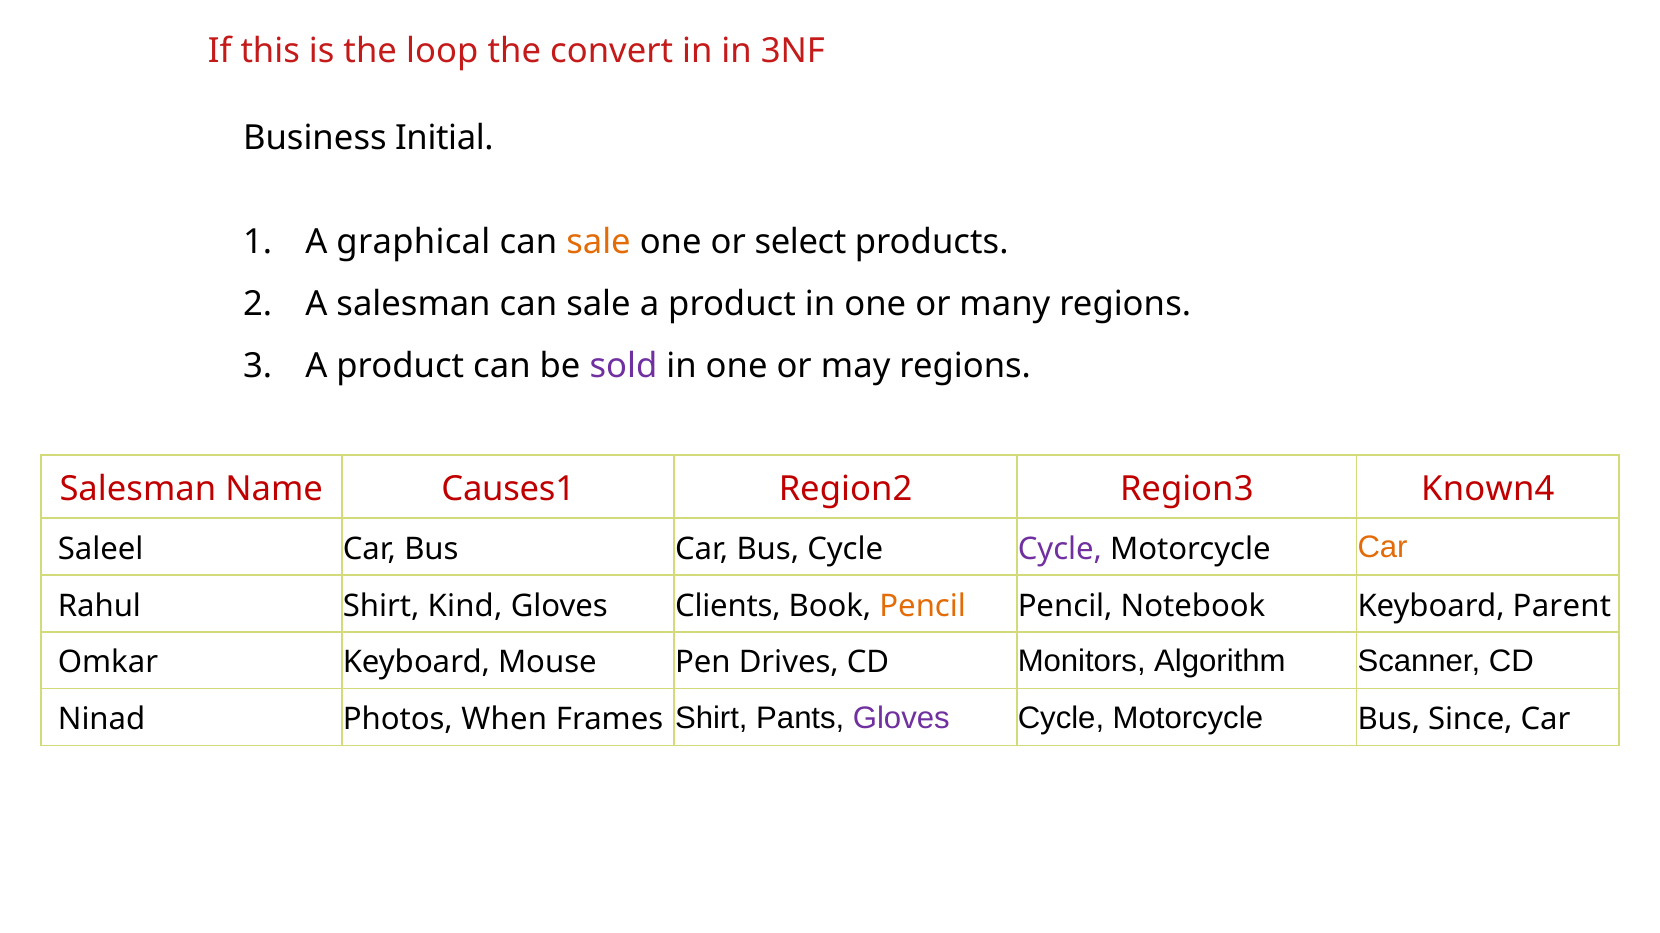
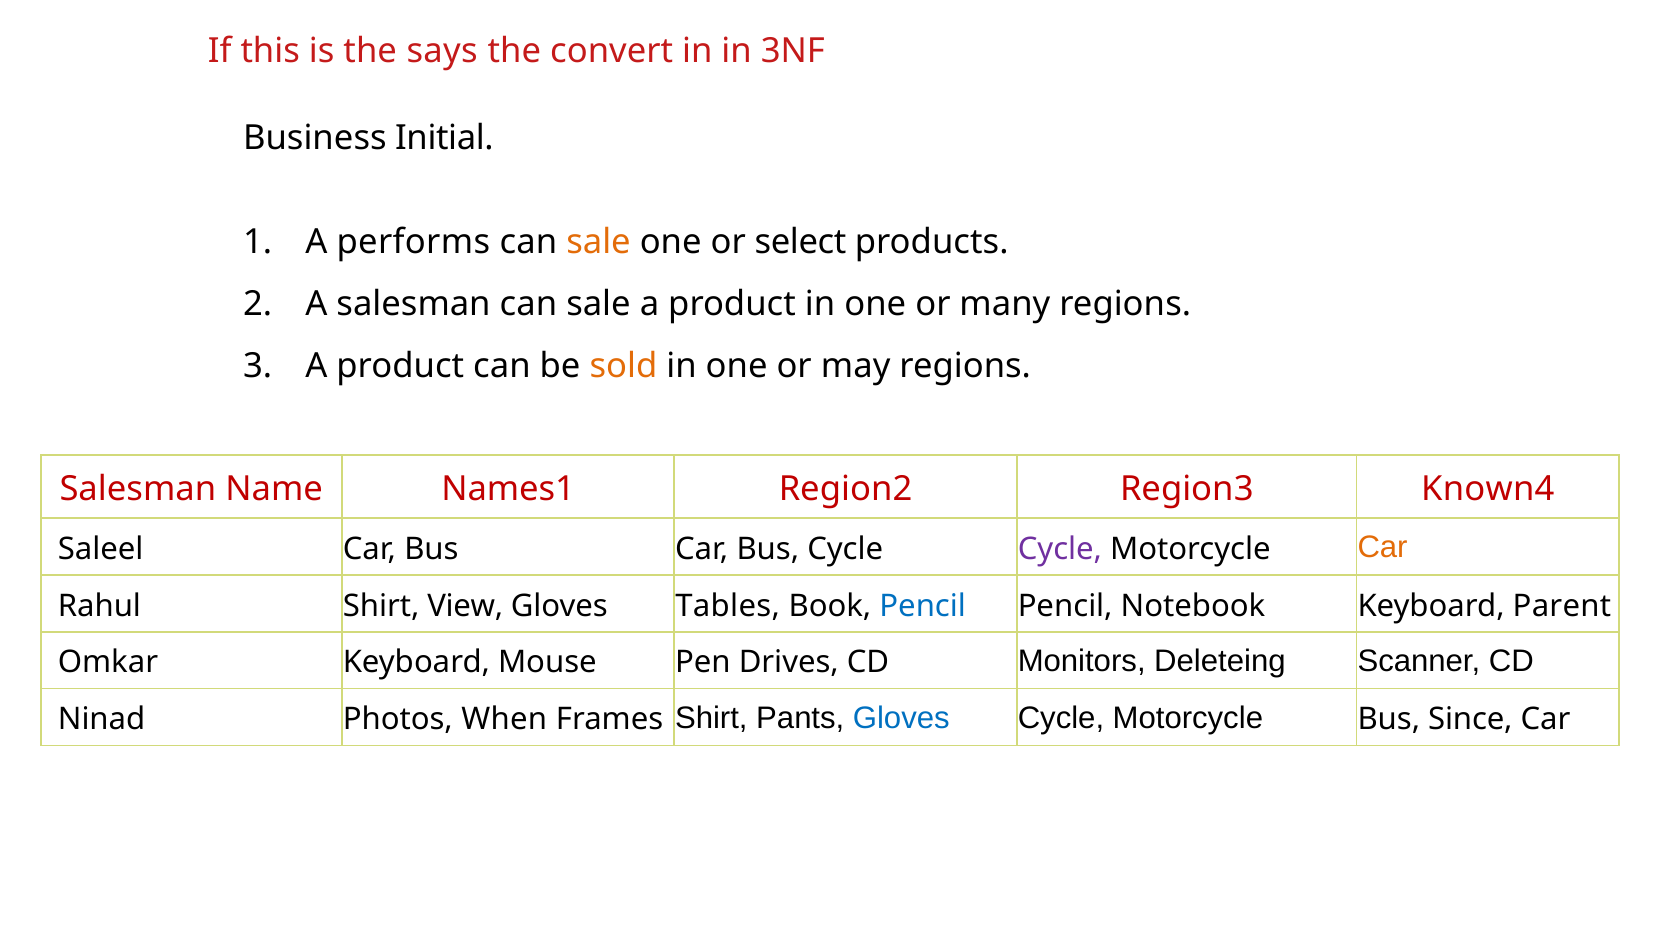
loop: loop -> says (442, 51)
graphical: graphical -> performs (413, 242)
sold colour: purple -> orange (623, 367)
Causes1: Causes1 -> Names1 (508, 490)
Kind: Kind -> View (465, 606)
Clients: Clients -> Tables (728, 606)
Pencil colour: orange -> blue (923, 606)
Algorithm: Algorithm -> Deleteing (1220, 662)
Gloves colour: purple -> blue (901, 719)
